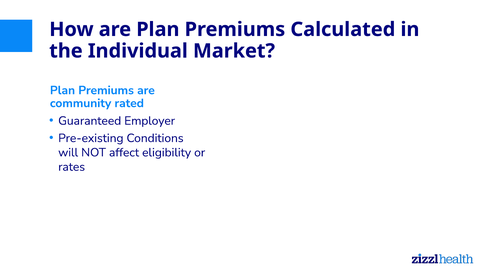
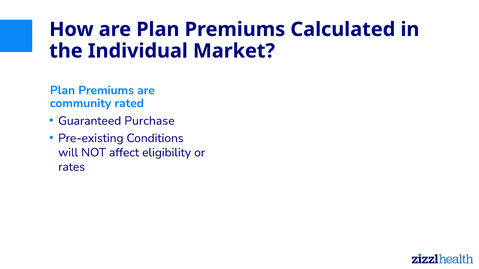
Employer: Employer -> Purchase (150, 121)
